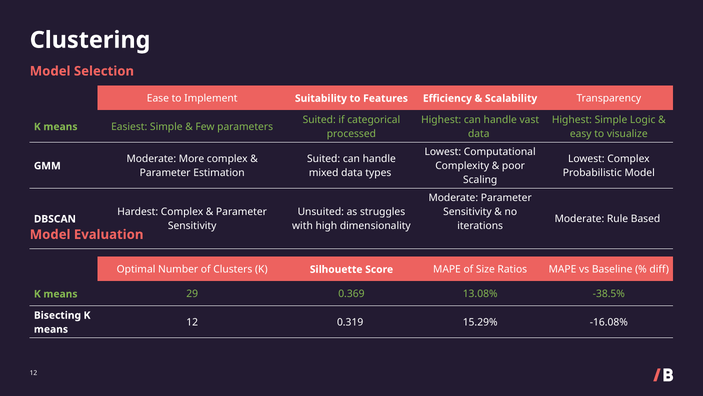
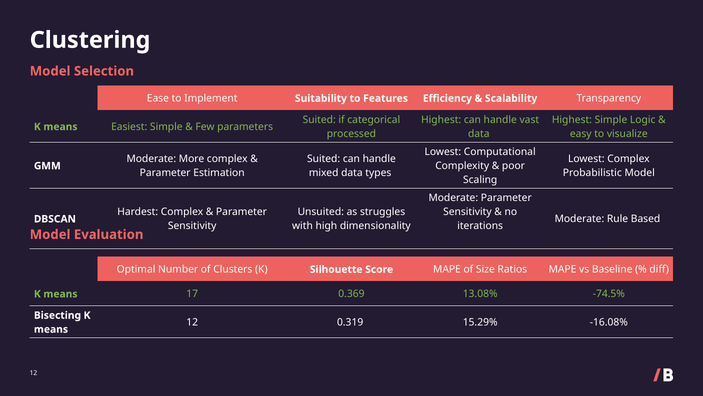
29: 29 -> 17 (192, 294)
-38.5%: -38.5% -> -74.5% (609, 294)
